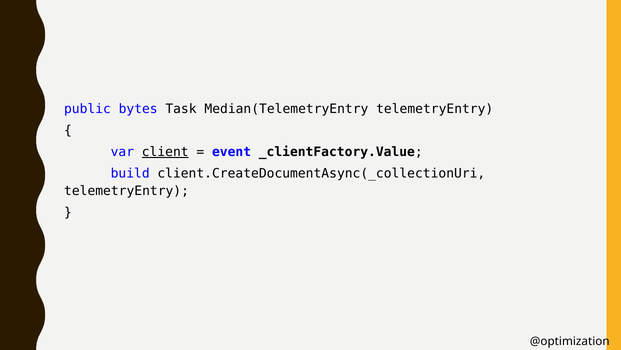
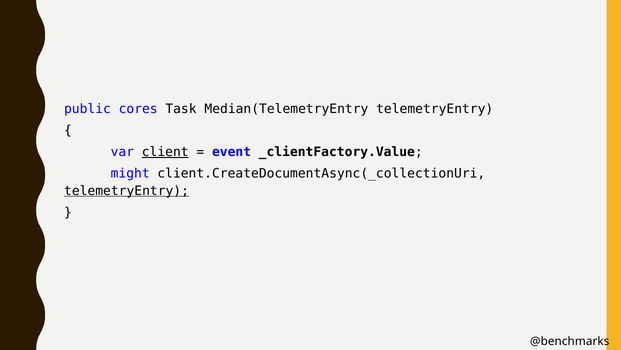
bytes: bytes -> cores (138, 109)
build: build -> might (130, 173)
telemetryEntry underline: none -> present (127, 190)
@optimization: @optimization -> @benchmarks (570, 341)
